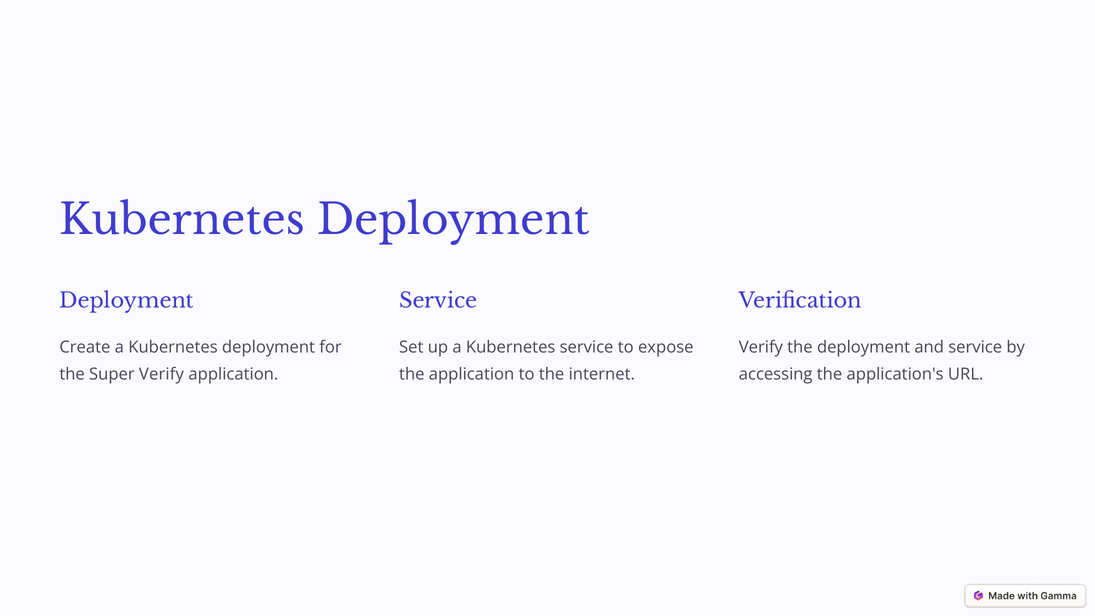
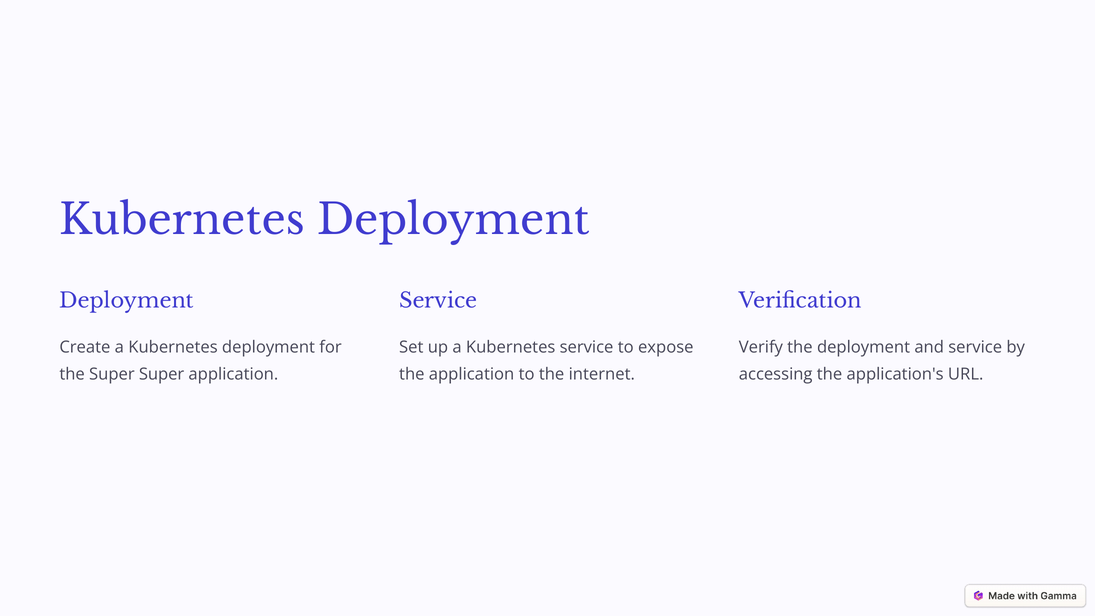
Super Verify: Verify -> Super (162, 374)
